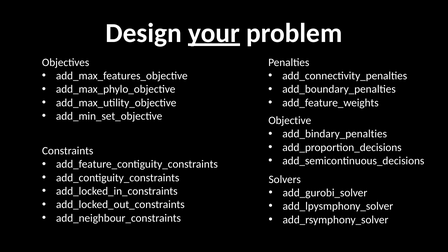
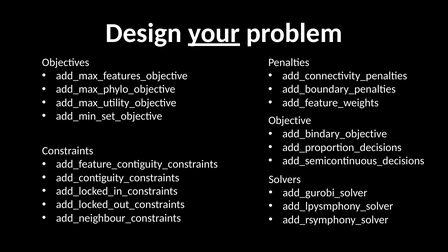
add_bindary_penalties: add_bindary_penalties -> add_bindary_objective (335, 134)
